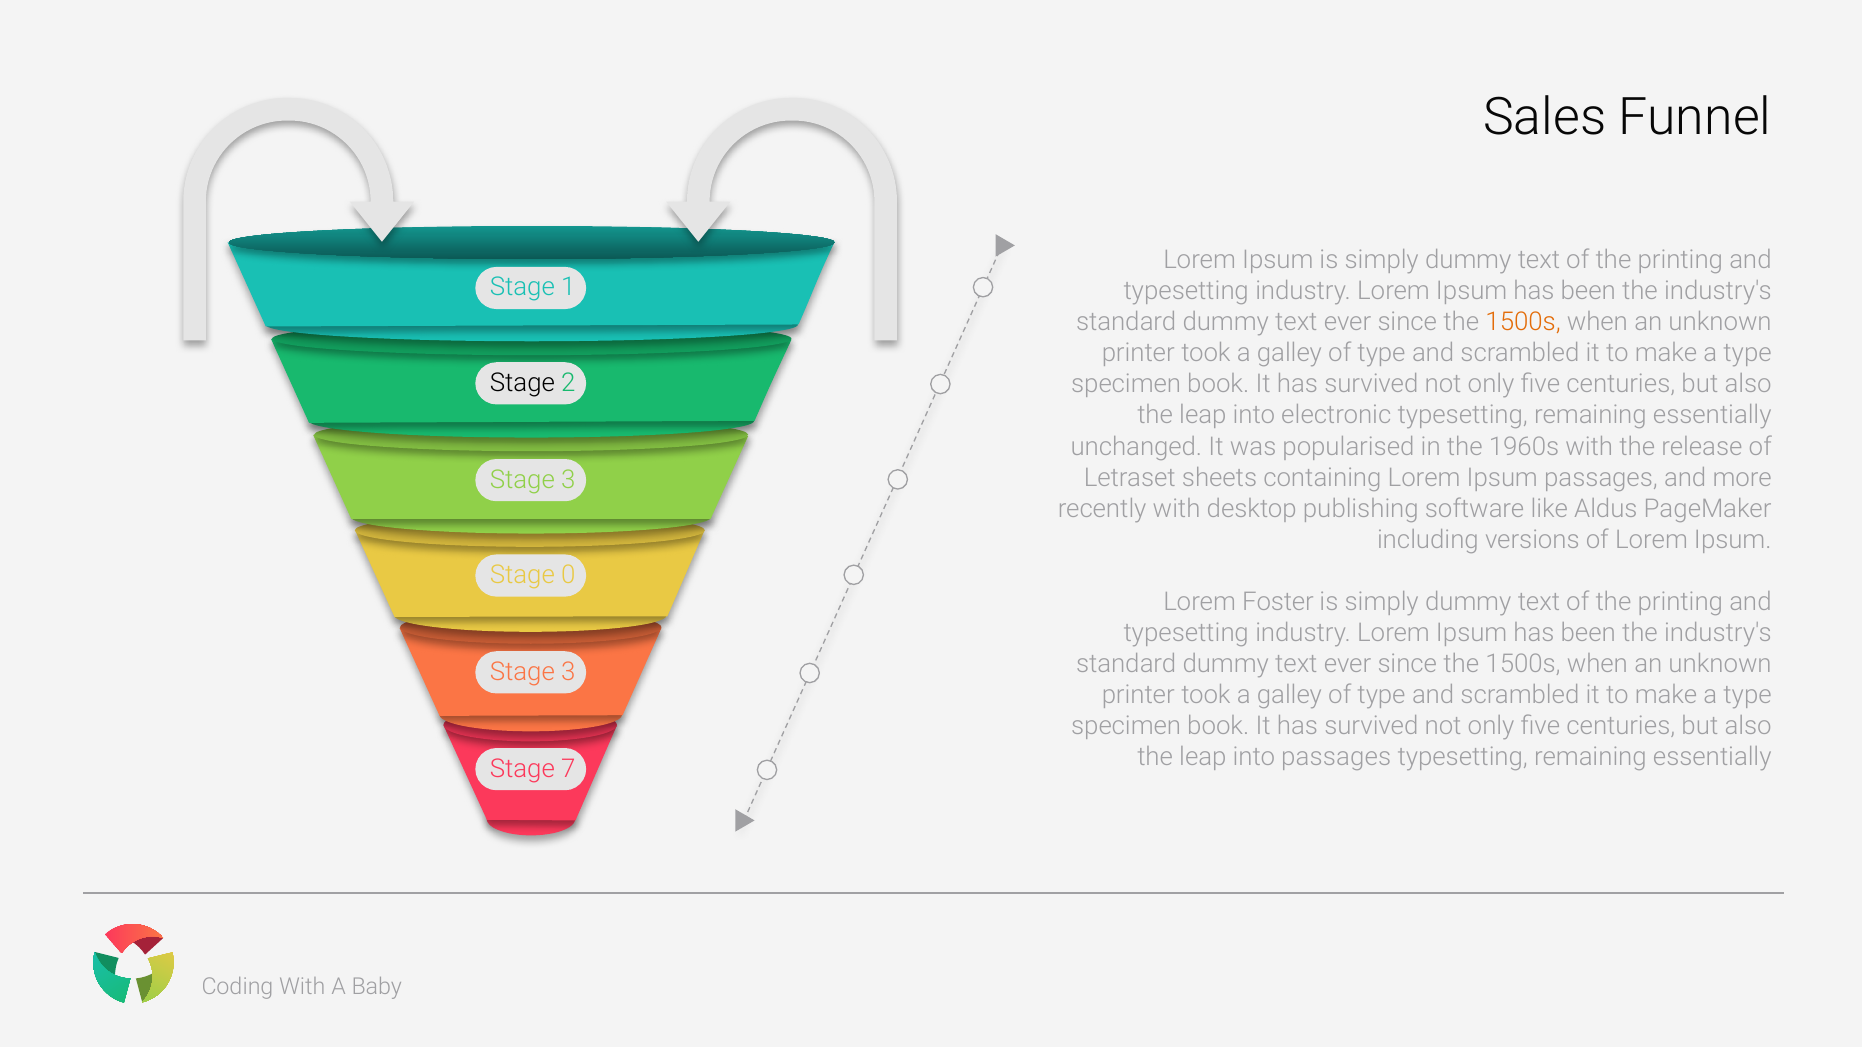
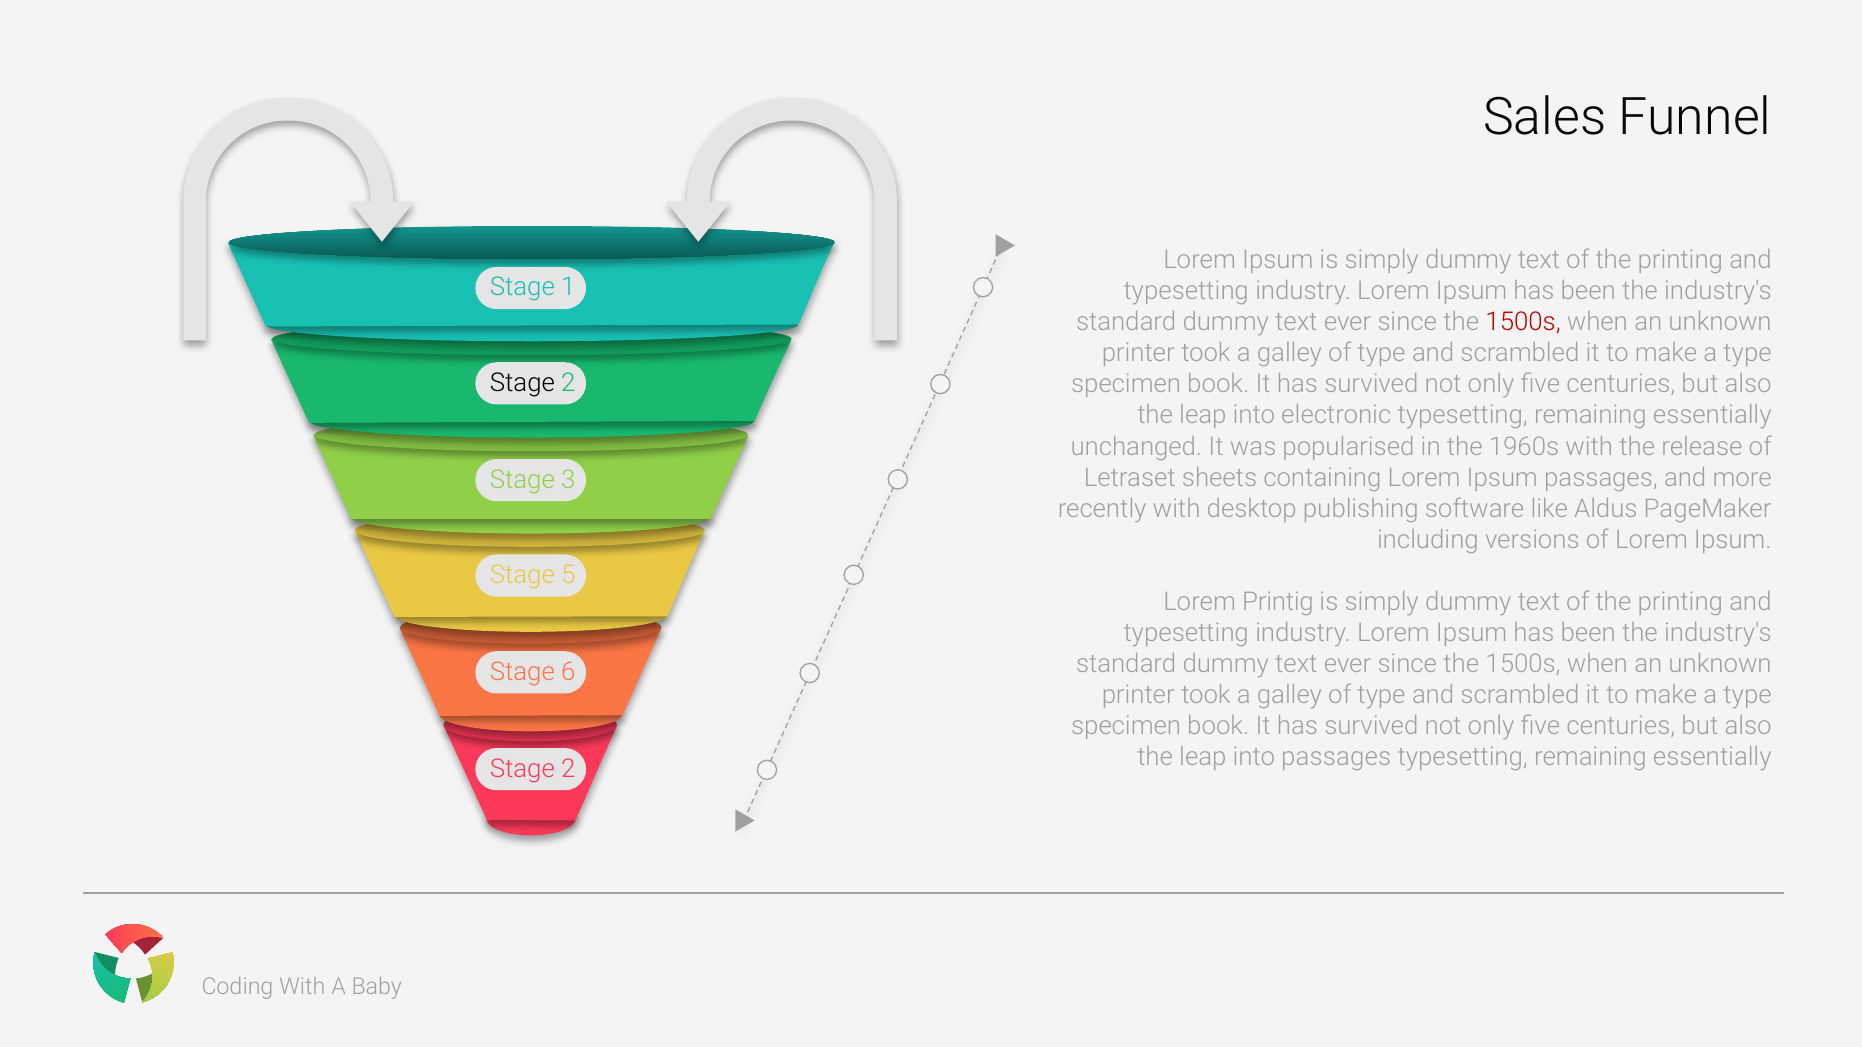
1500s colour: orange -> red (1523, 322)
0: 0 -> 5 (568, 575)
Foster: Foster -> Printig (1278, 602)
3: 3 -> 6 (568, 672)
7: 7 -> 2 (568, 769)
